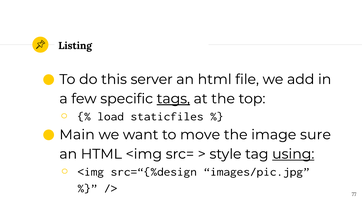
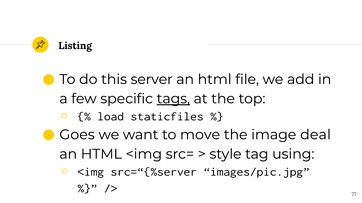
Main: Main -> Goes (77, 135)
sure: sure -> deal (316, 135)
using underline: present -> none (293, 154)
src=“{%design: src=“{%design -> src=“{%server (154, 172)
